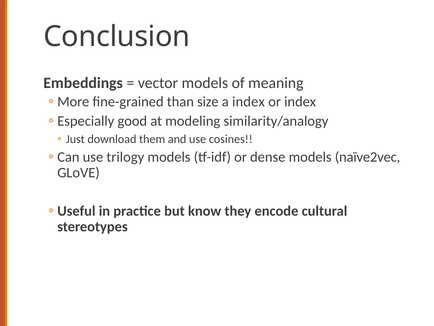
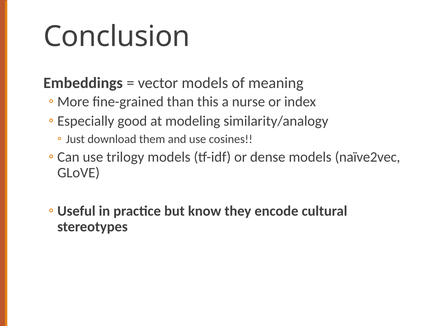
size: size -> this (208, 102)
a index: index -> nurse (248, 102)
